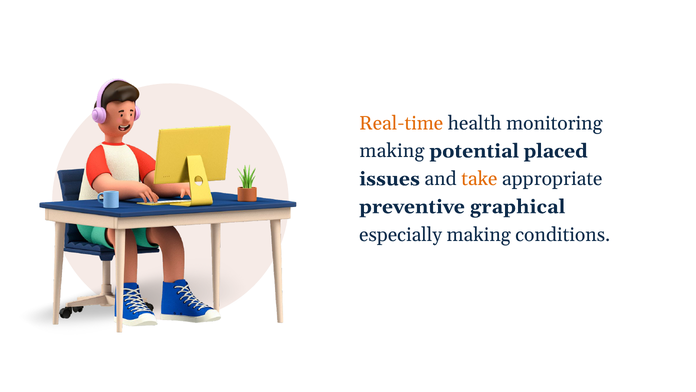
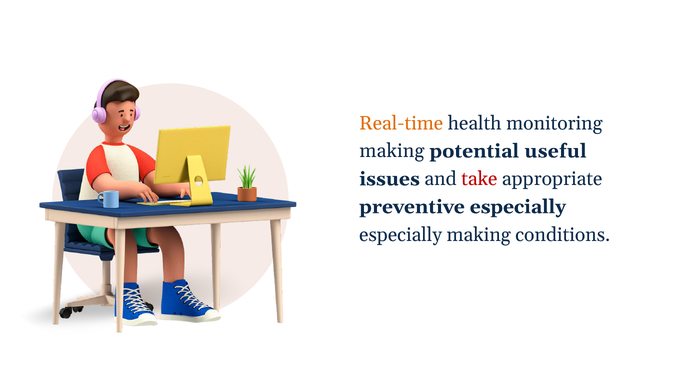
placed: placed -> useful (556, 151)
take colour: orange -> red (479, 179)
preventive graphical: graphical -> especially (518, 207)
